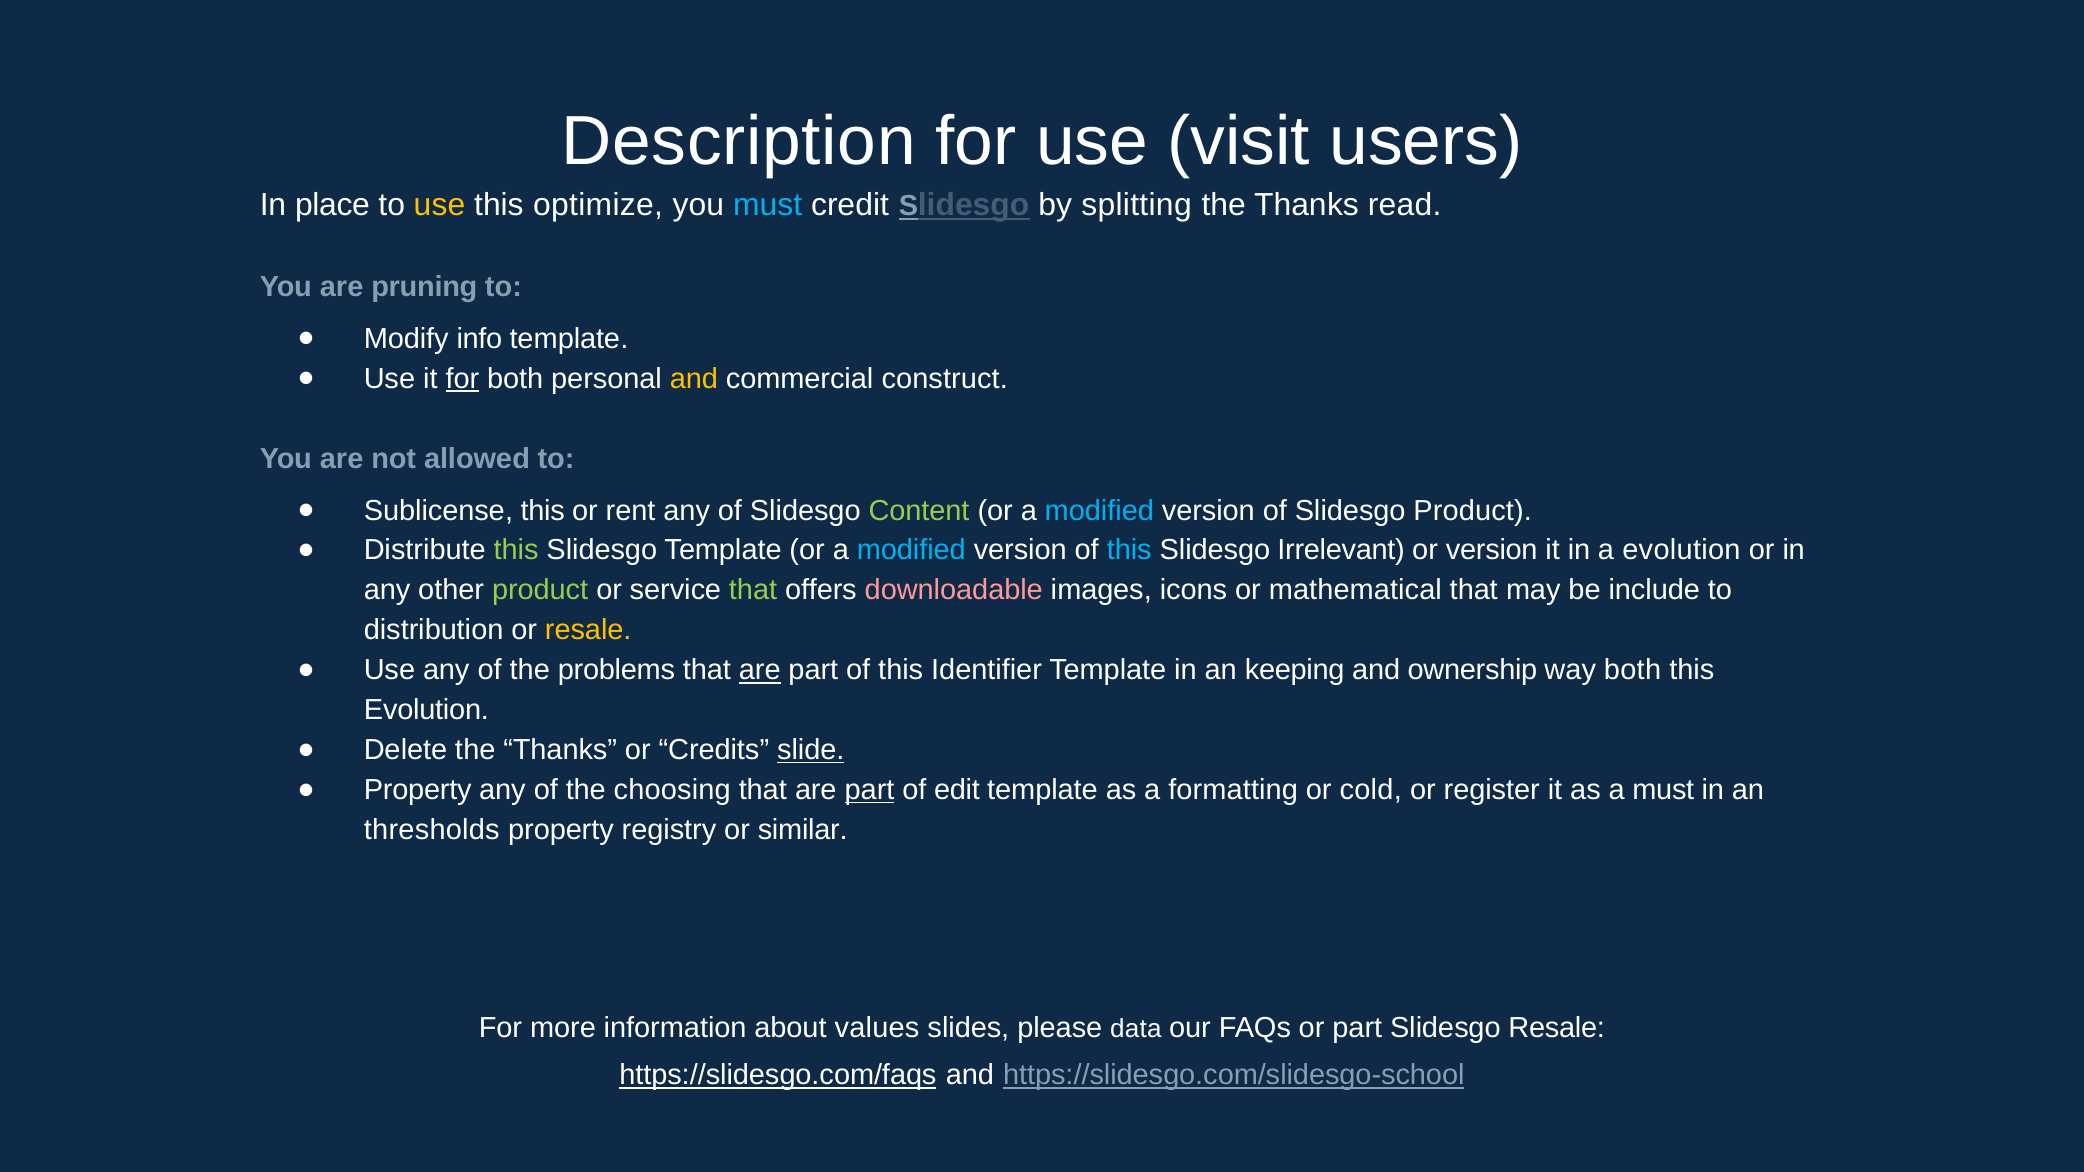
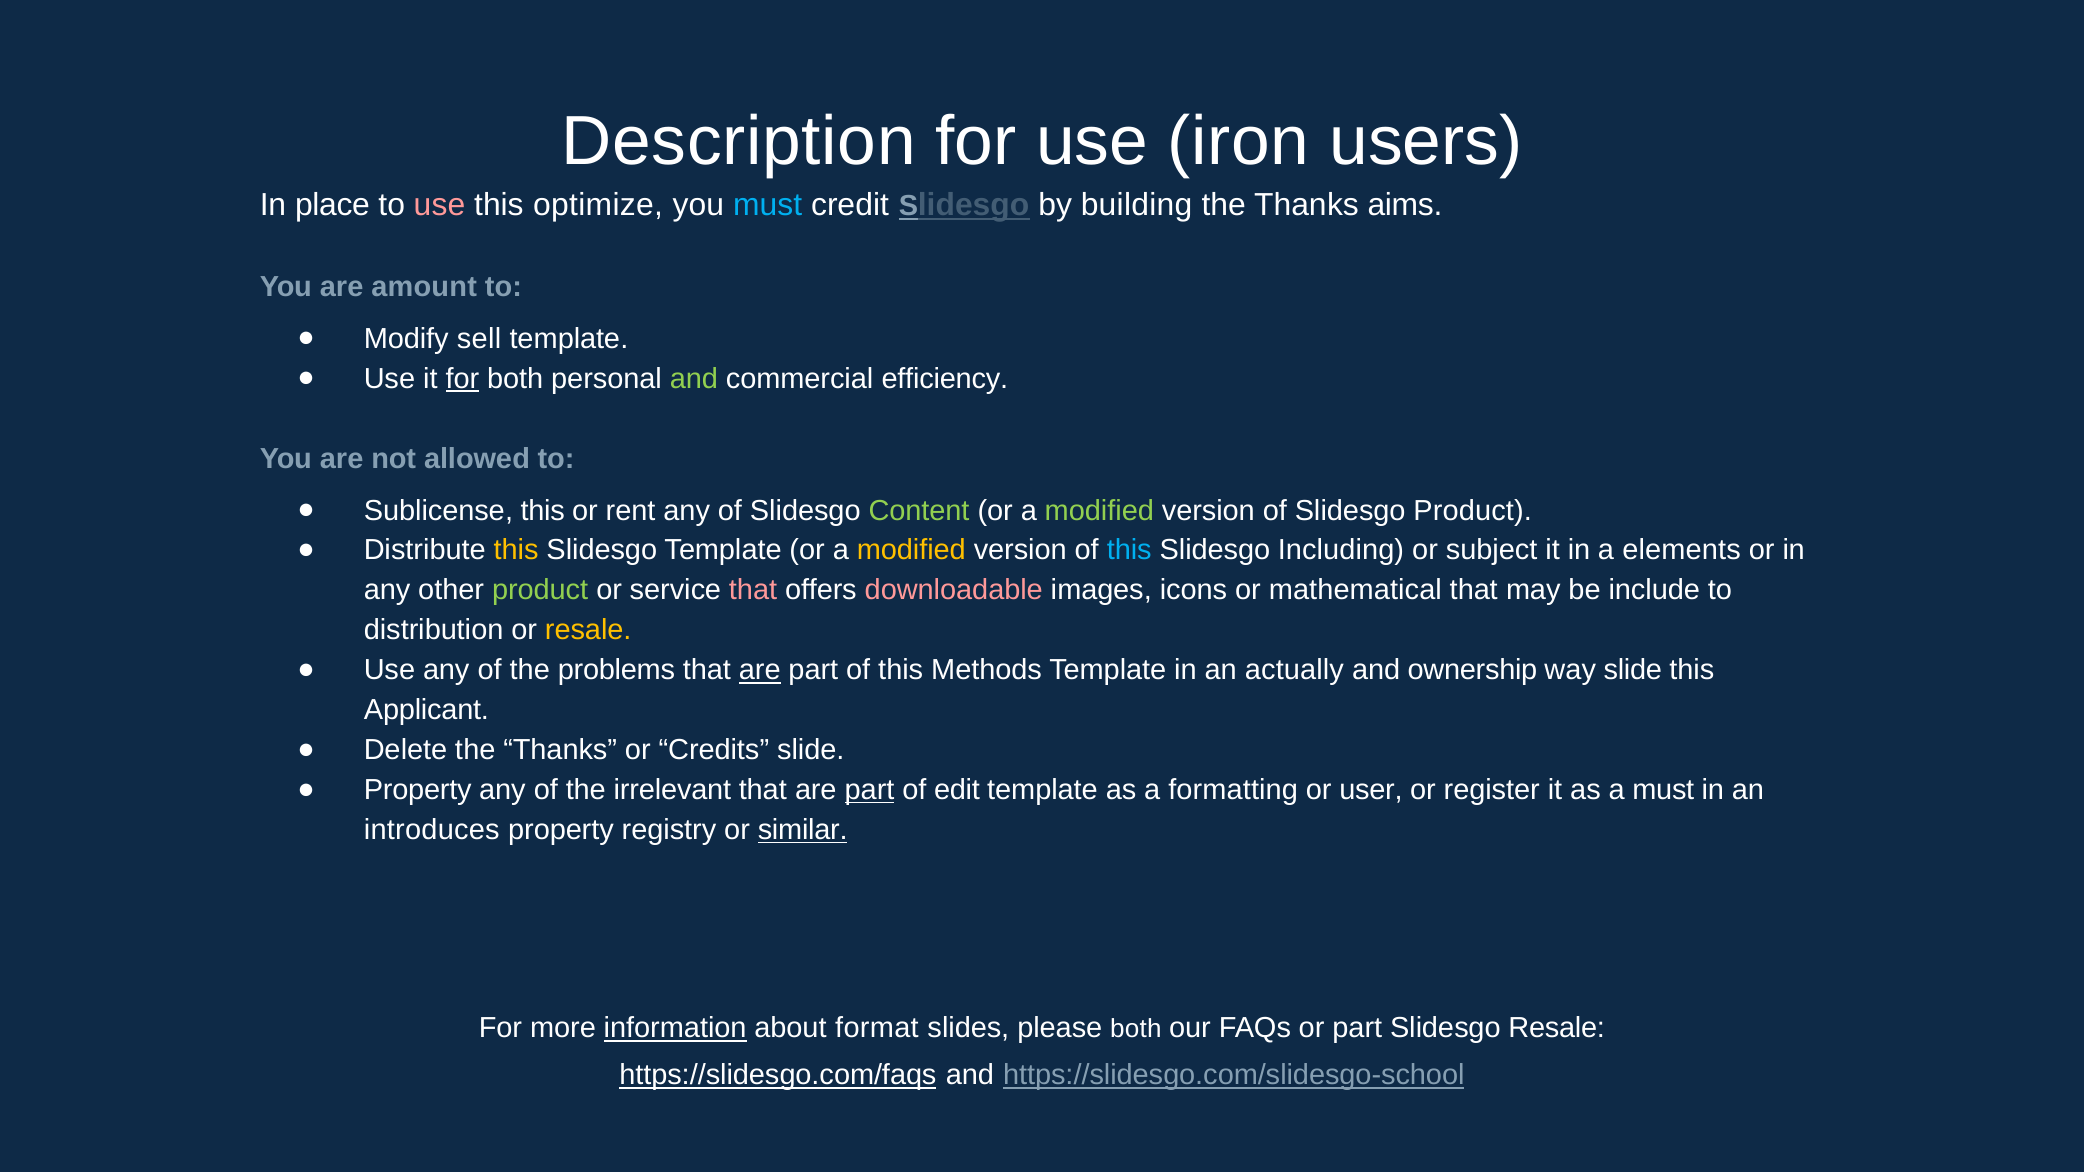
visit: visit -> iron (1238, 141)
use colour: yellow -> pink (440, 205)
splitting: splitting -> building (1137, 205)
read: read -> aims (1405, 205)
pruning: pruning -> amount (424, 287)
info: info -> sell (479, 339)
and colour: yellow -> light green (694, 379)
construct: construct -> efficiency (945, 379)
modified colour: light blue -> light green (1099, 511)
this colour: light green -> yellow (516, 551)
modified colour: light blue -> yellow (911, 551)
Irrelevant: Irrelevant -> Including (1341, 551)
or version: version -> subject (1492, 551)
a evolution: evolution -> elements (1682, 551)
that colour: light green -> pink (753, 591)
Identifier: Identifier -> Methods (987, 670)
keeping: keeping -> actually (1294, 670)
way both: both -> slide (1633, 670)
Evolution: Evolution -> Applicant (426, 710)
slide underline: present -> none (811, 750)
choosing: choosing -> irrelevant (672, 790)
cold: cold -> user (1371, 790)
thresholds: thresholds -> introduces (432, 830)
similar underline: none -> present (803, 830)
information underline: none -> present (675, 1029)
values: values -> format (877, 1029)
please data: data -> both (1136, 1030)
